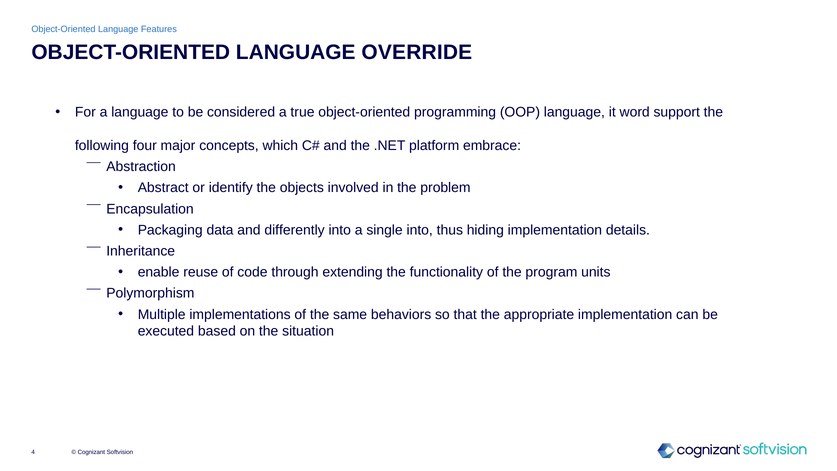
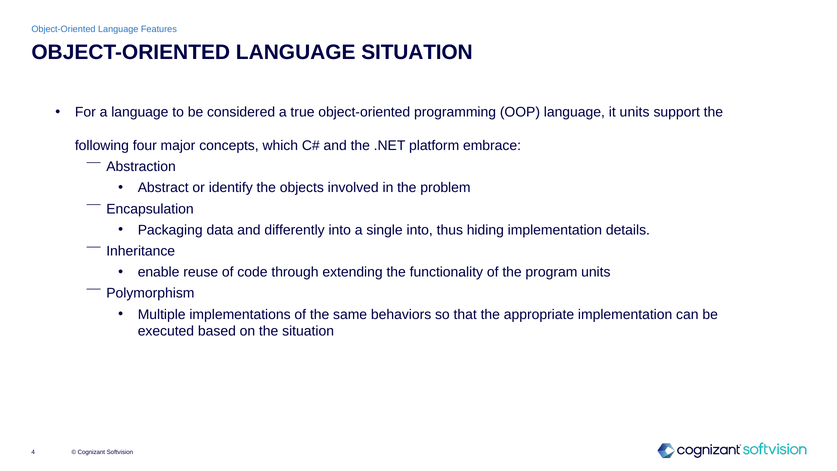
LANGUAGE OVERRIDE: OVERRIDE -> SITUATION (417, 52)
it word: word -> units (635, 112)
